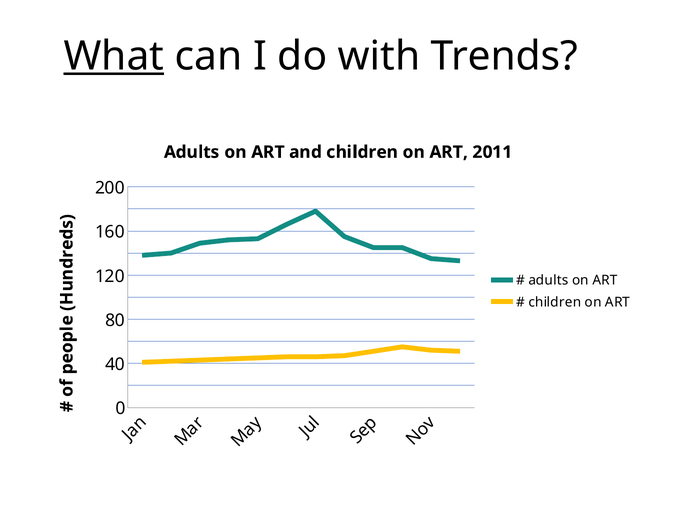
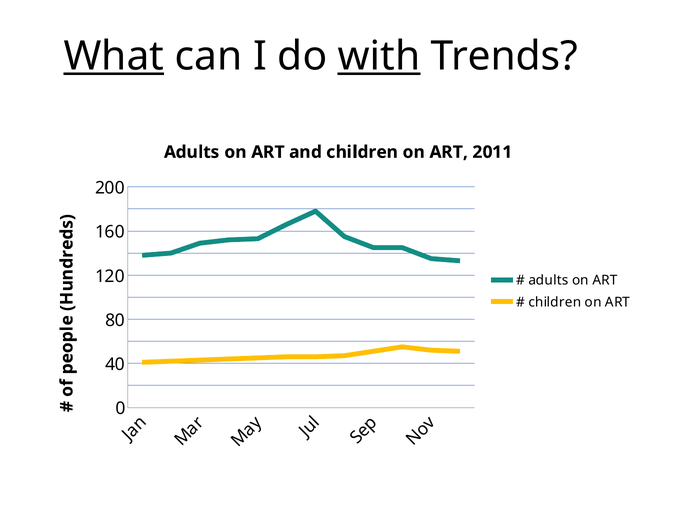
with underline: none -> present (379, 56)
